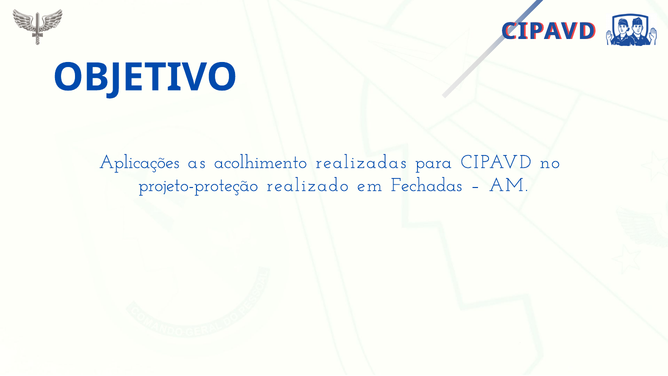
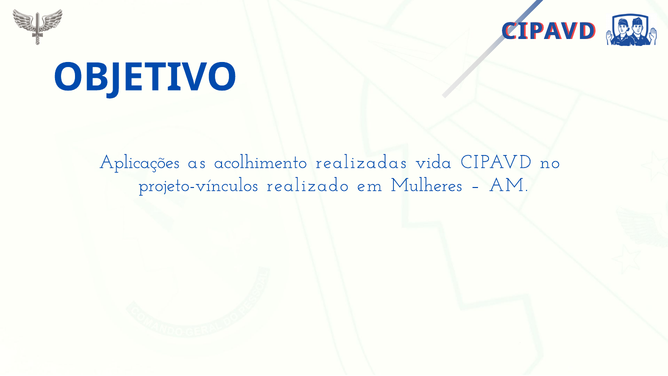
para: para -> vida (433, 162)
projeto-proteção: projeto-proteção -> projeto-vínculos (198, 185)
Fechadas: Fechadas -> Mulheres (426, 185)
